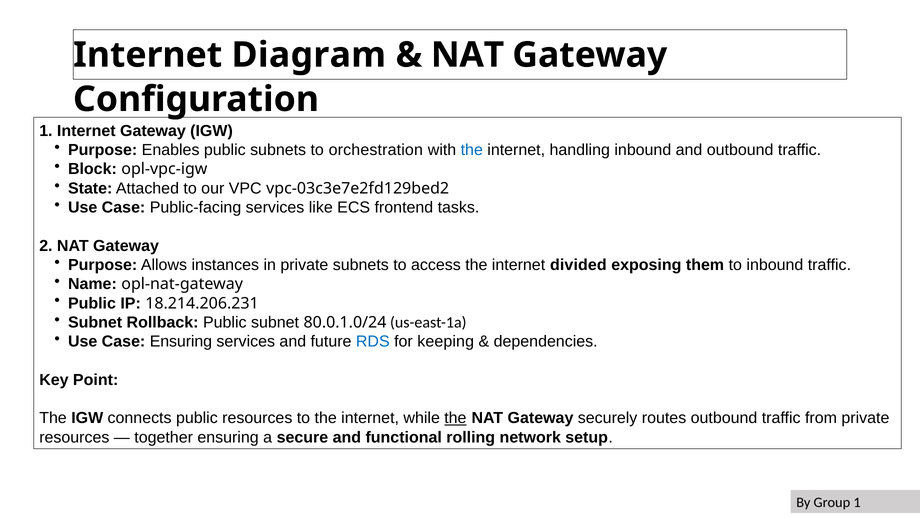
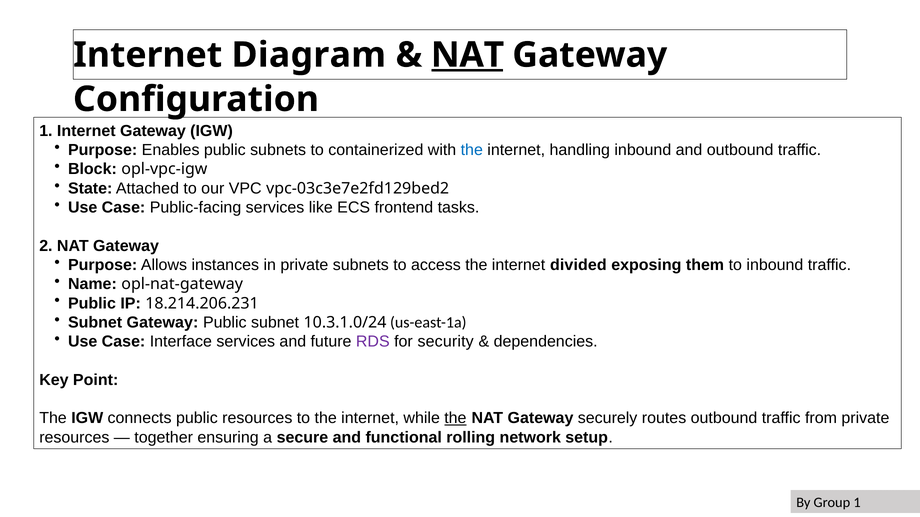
NAT underline: none -> present (467, 55)
orchestration: orchestration -> containerized (376, 150)
Subnet Rollback: Rollback -> Gateway (163, 323)
80.0.1.0/24: 80.0.1.0/24 -> 10.3.1.0/24 (345, 323)
Case Ensuring: Ensuring -> Interface (181, 342)
RDS colour: blue -> purple (373, 342)
keeping: keeping -> security (446, 342)
